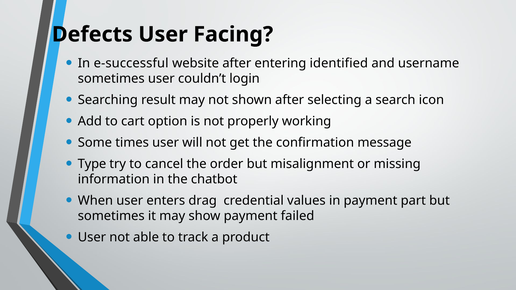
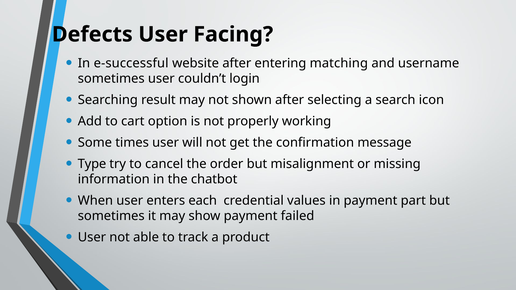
identified: identified -> matching (339, 63)
drag: drag -> each (203, 201)
